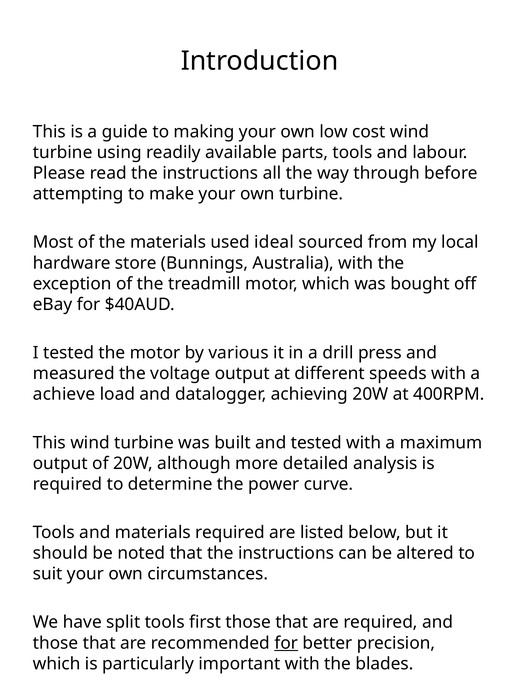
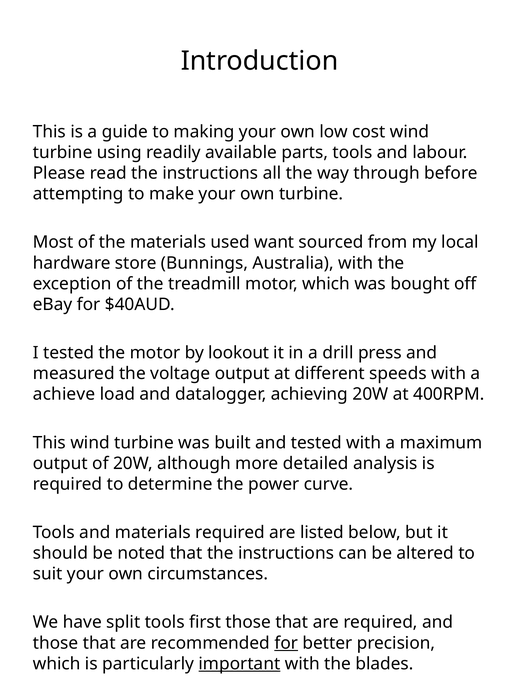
ideal: ideal -> want (274, 243)
various: various -> lookout (239, 353)
important underline: none -> present (239, 665)
